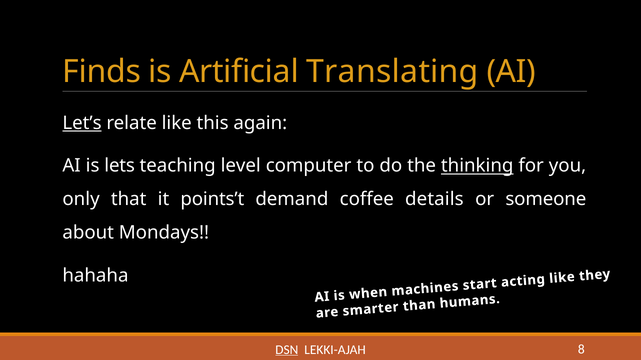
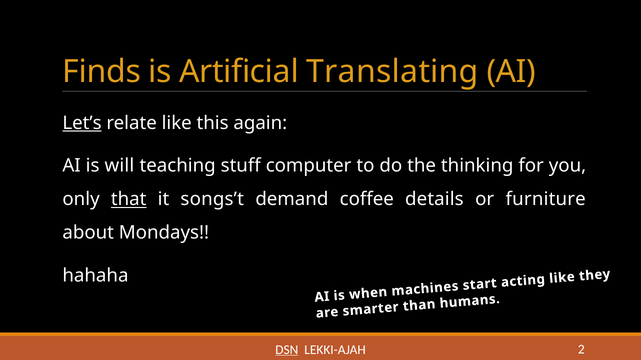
lets: lets -> will (119, 166)
level: level -> stuff (241, 166)
thinking underline: present -> none (477, 166)
that underline: none -> present (129, 200)
points’t: points’t -> songs’t (212, 200)
someone: someone -> furniture (546, 200)
8: 8 -> 2 (581, 350)
